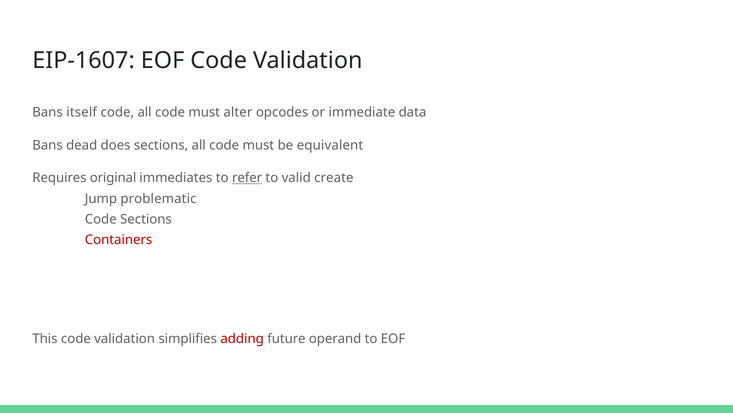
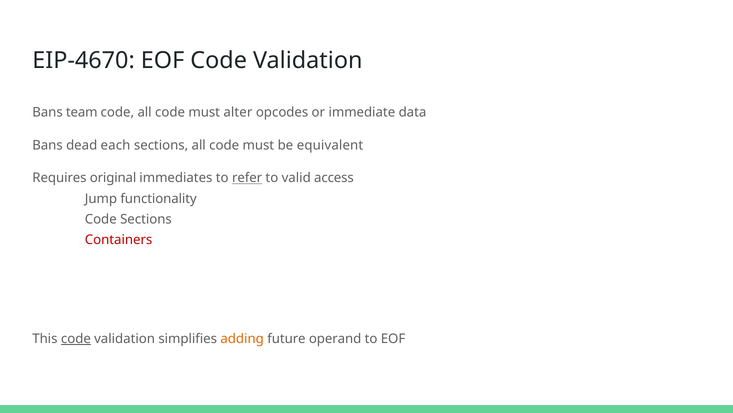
EIP-1607: EIP-1607 -> EIP-4670 (84, 60)
itself: itself -> team (82, 112)
does: does -> each (116, 145)
create: create -> access (334, 178)
problematic: problematic -> functionality (159, 198)
code underline: none -> present (76, 338)
adding colour: red -> orange (242, 338)
